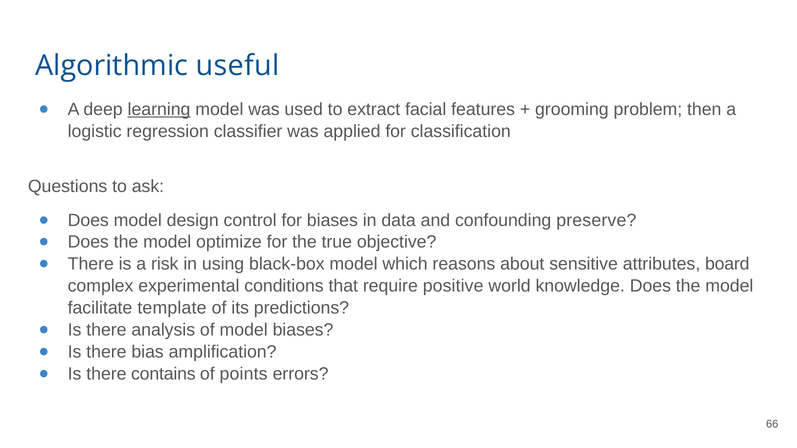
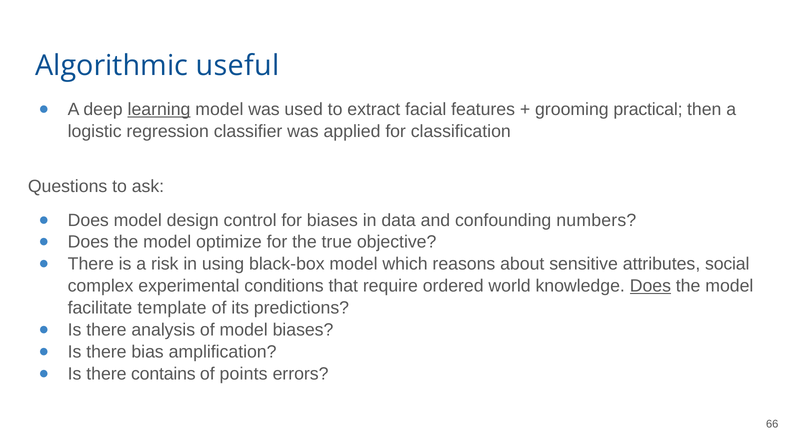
problem: problem -> practical (648, 109)
preserve: preserve -> numbers (596, 220)
board: board -> social (727, 264)
positive: positive -> ordered (453, 286)
Does underline: none -> present (650, 286)
